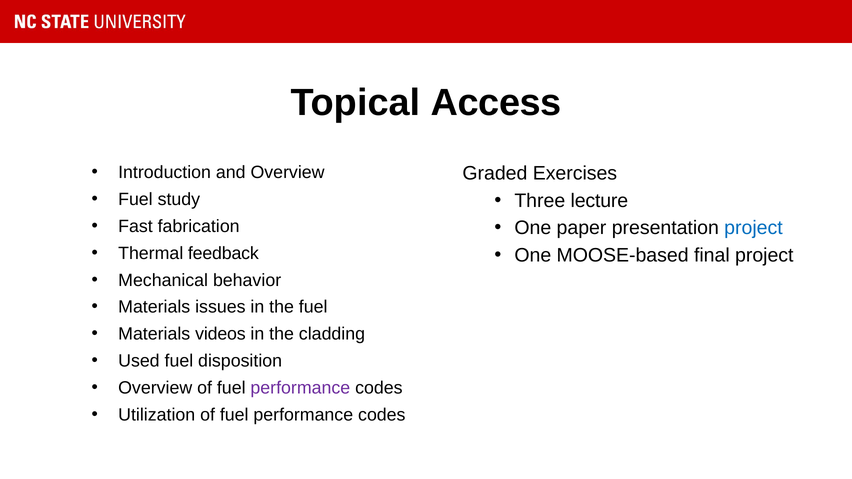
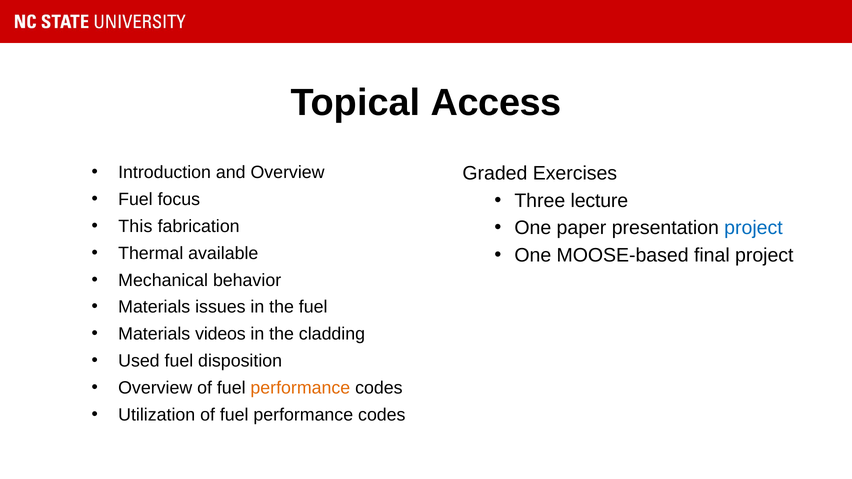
study: study -> focus (179, 199)
Fast: Fast -> This (135, 226)
feedback: feedback -> available (223, 253)
performance colour: purple -> orange (300, 388)
